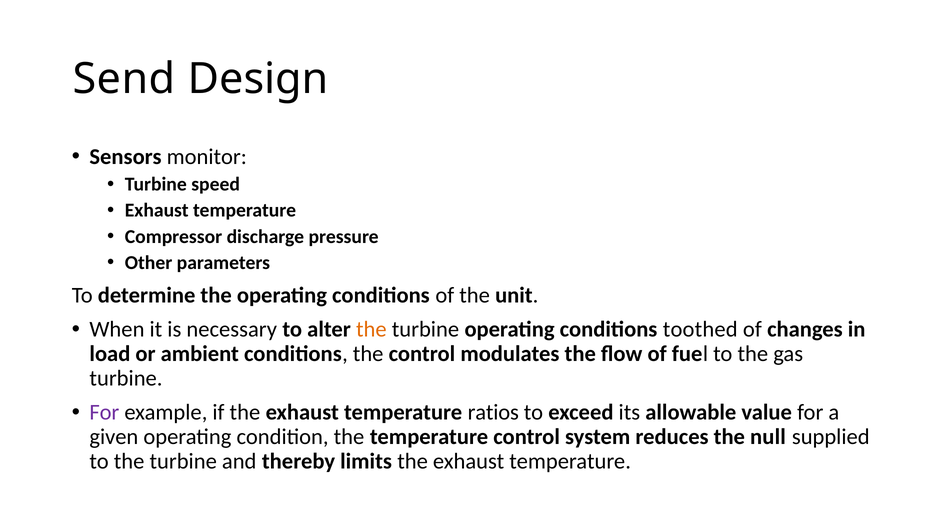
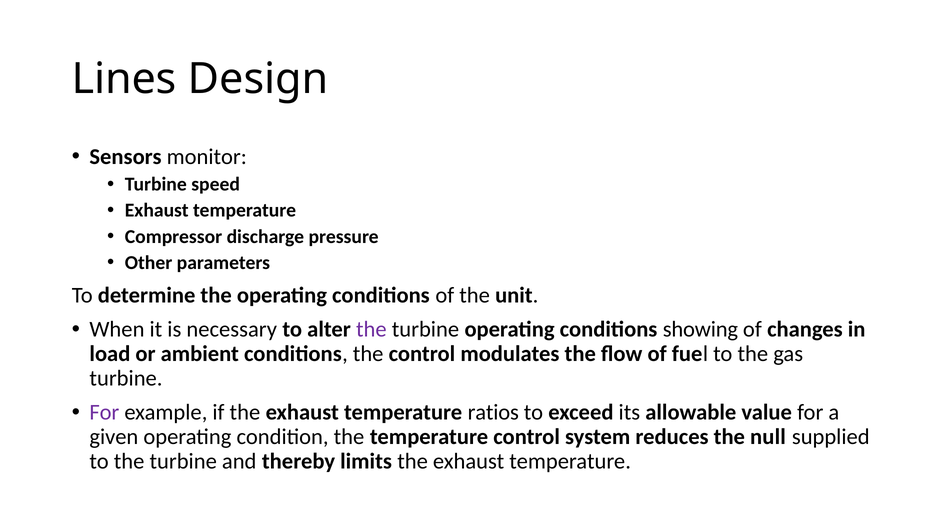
Send: Send -> Lines (124, 79)
the colour: orange -> purple (371, 329)
toothed: toothed -> showing (700, 329)
